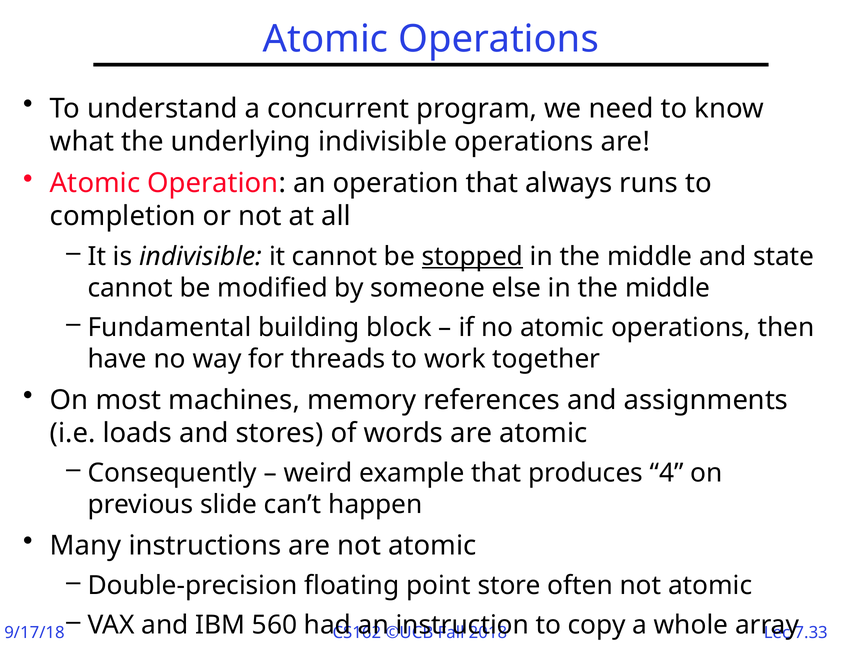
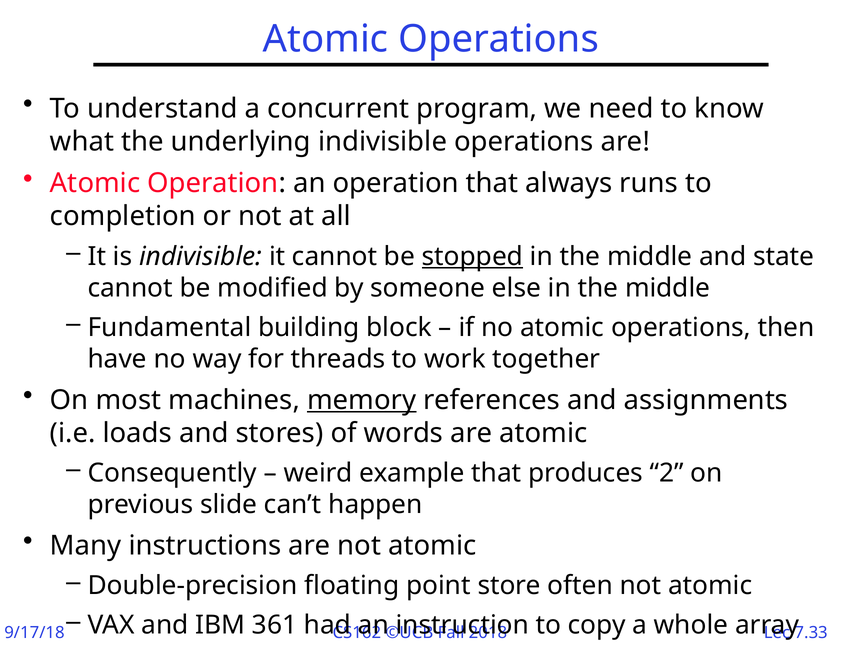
memory underline: none -> present (362, 400)
4: 4 -> 2 (667, 473)
560: 560 -> 361 (275, 626)
